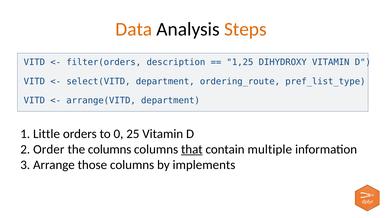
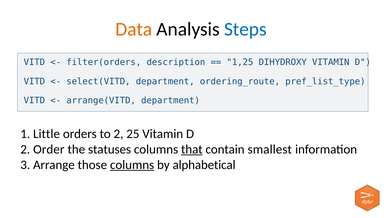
Steps colour: orange -> blue (245, 29)
to 0: 0 -> 2 (118, 134)
the columns: columns -> statuses (110, 149)
multiple: multiple -> smallest (270, 149)
columns underline: none -> present (132, 165)
implements: implements -> alphabetical (204, 165)
